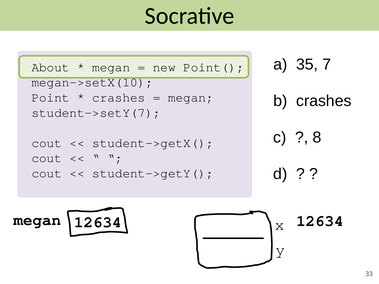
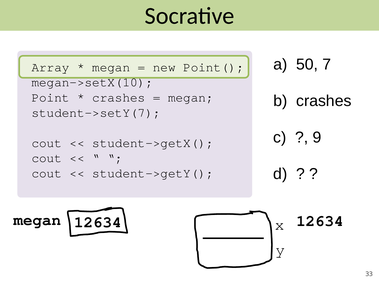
35: 35 -> 50 (307, 64)
About: About -> Array (51, 67)
8: 8 -> 9 (317, 138)
